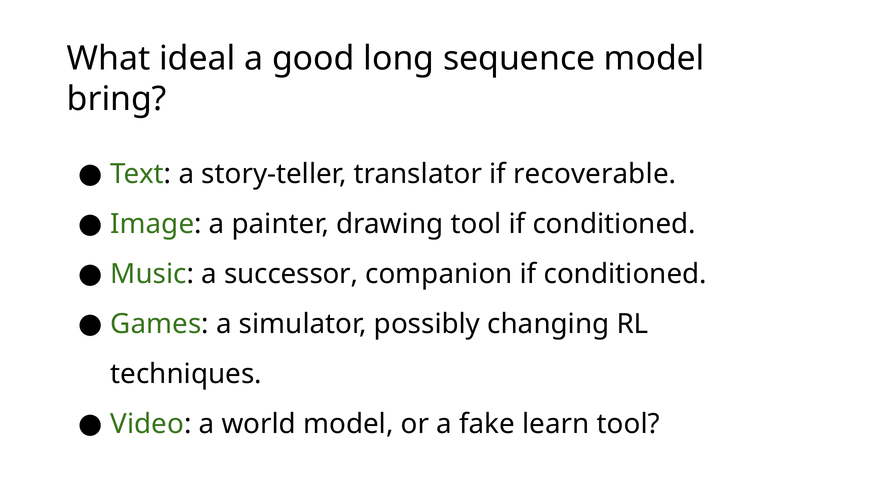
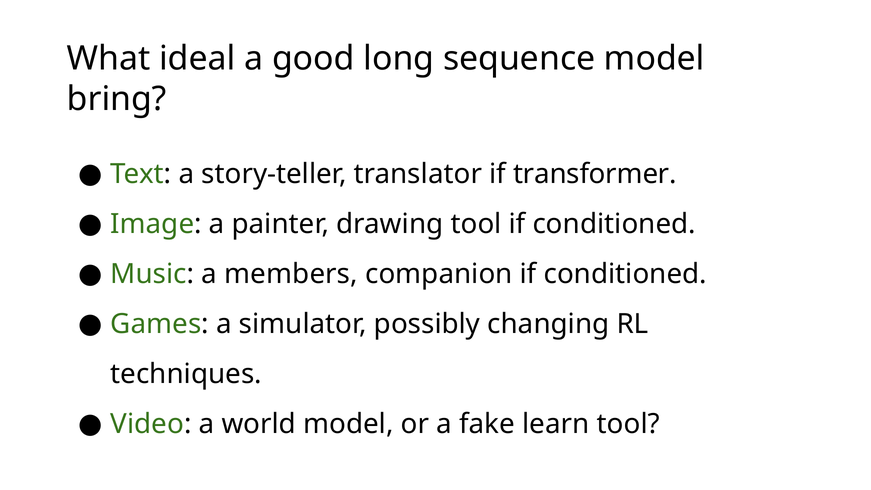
recoverable: recoverable -> transformer (595, 174)
successor: successor -> members (291, 274)
